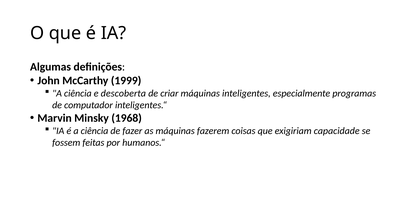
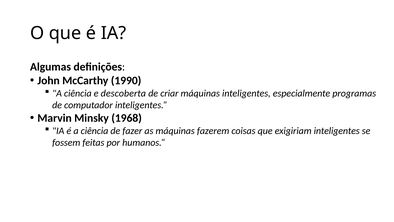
1999: 1999 -> 1990 (126, 81)
exigiriam capacidade: capacidade -> inteligentes (337, 131)
